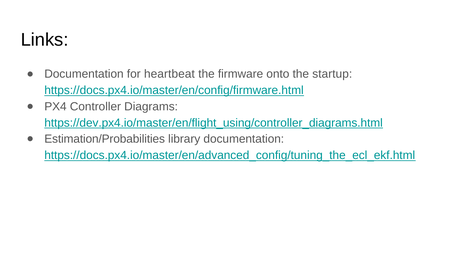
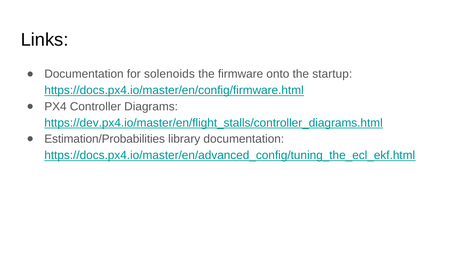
heartbeat: heartbeat -> solenoids (169, 74)
https://dev.px4.io/master/en/flight_using/controller_diagrams.html: https://dev.px4.io/master/en/flight_using/controller_diagrams.html -> https://dev.px4.io/master/en/flight_stalls/controller_diagrams.html (214, 123)
